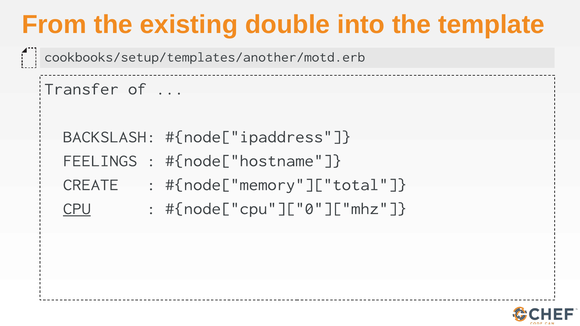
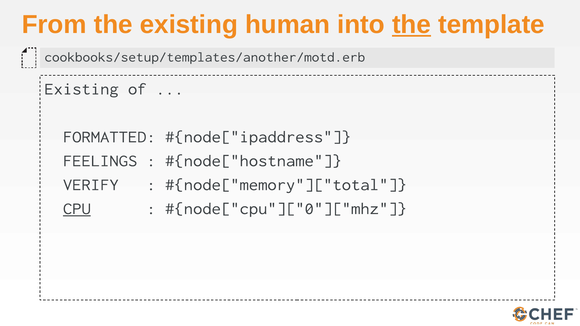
double: double -> human (288, 25)
the underline: none -> present (411, 25)
Transfer: Transfer -> Existing (82, 89)
BACKSLASH: BACKSLASH -> FORMATTED (109, 137)
CREATE: CREATE -> VERIFY (91, 185)
